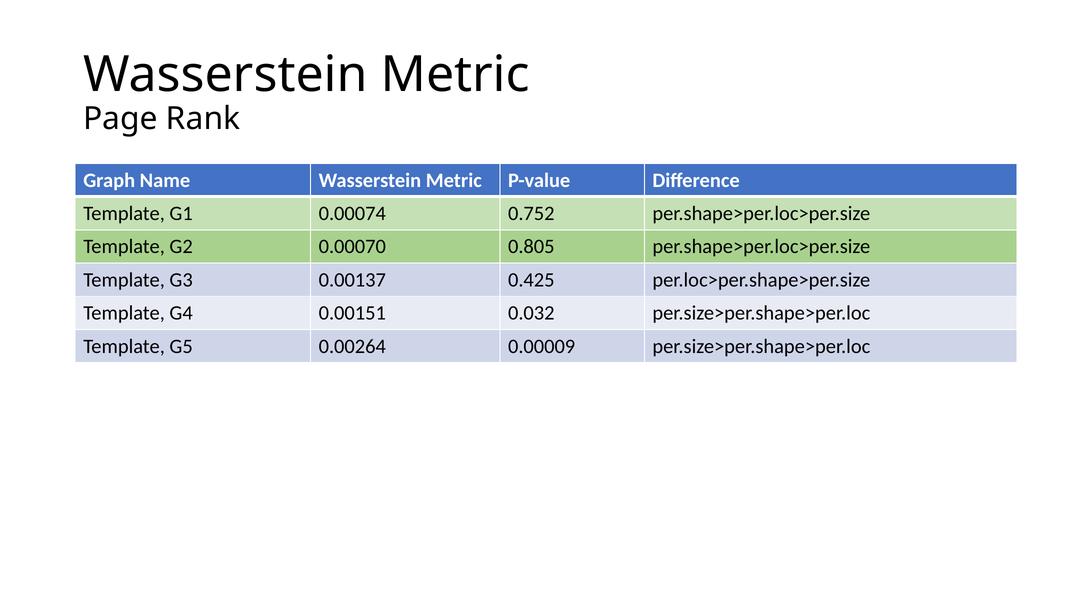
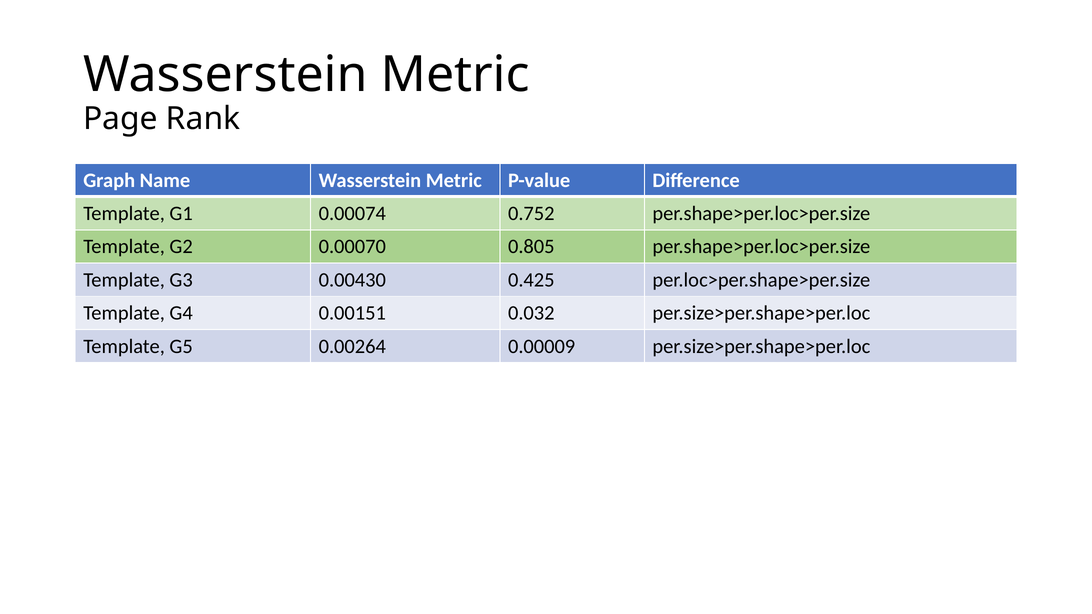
0.00137: 0.00137 -> 0.00430 (352, 280)
